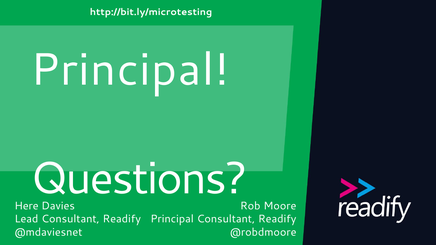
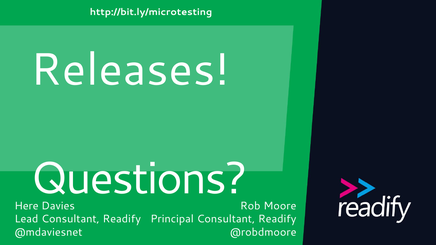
Principal: Principal -> Releases (130, 70)
